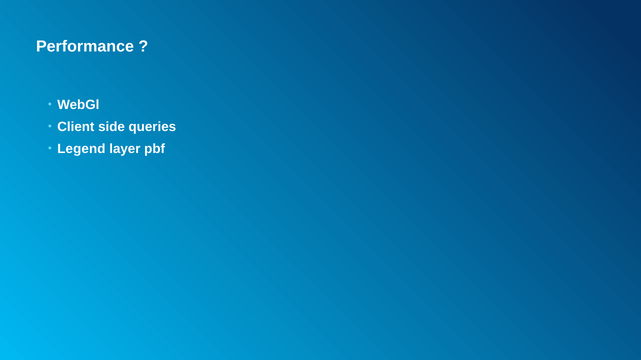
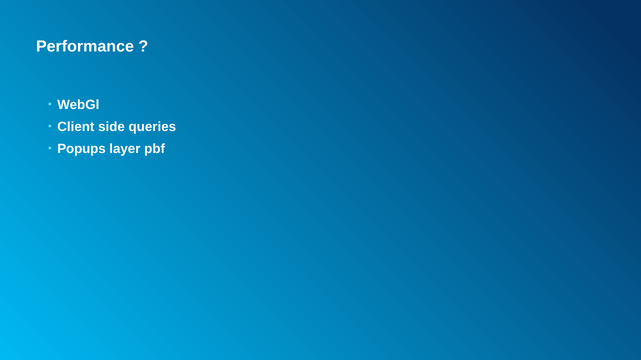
Legend: Legend -> Popups (82, 149)
